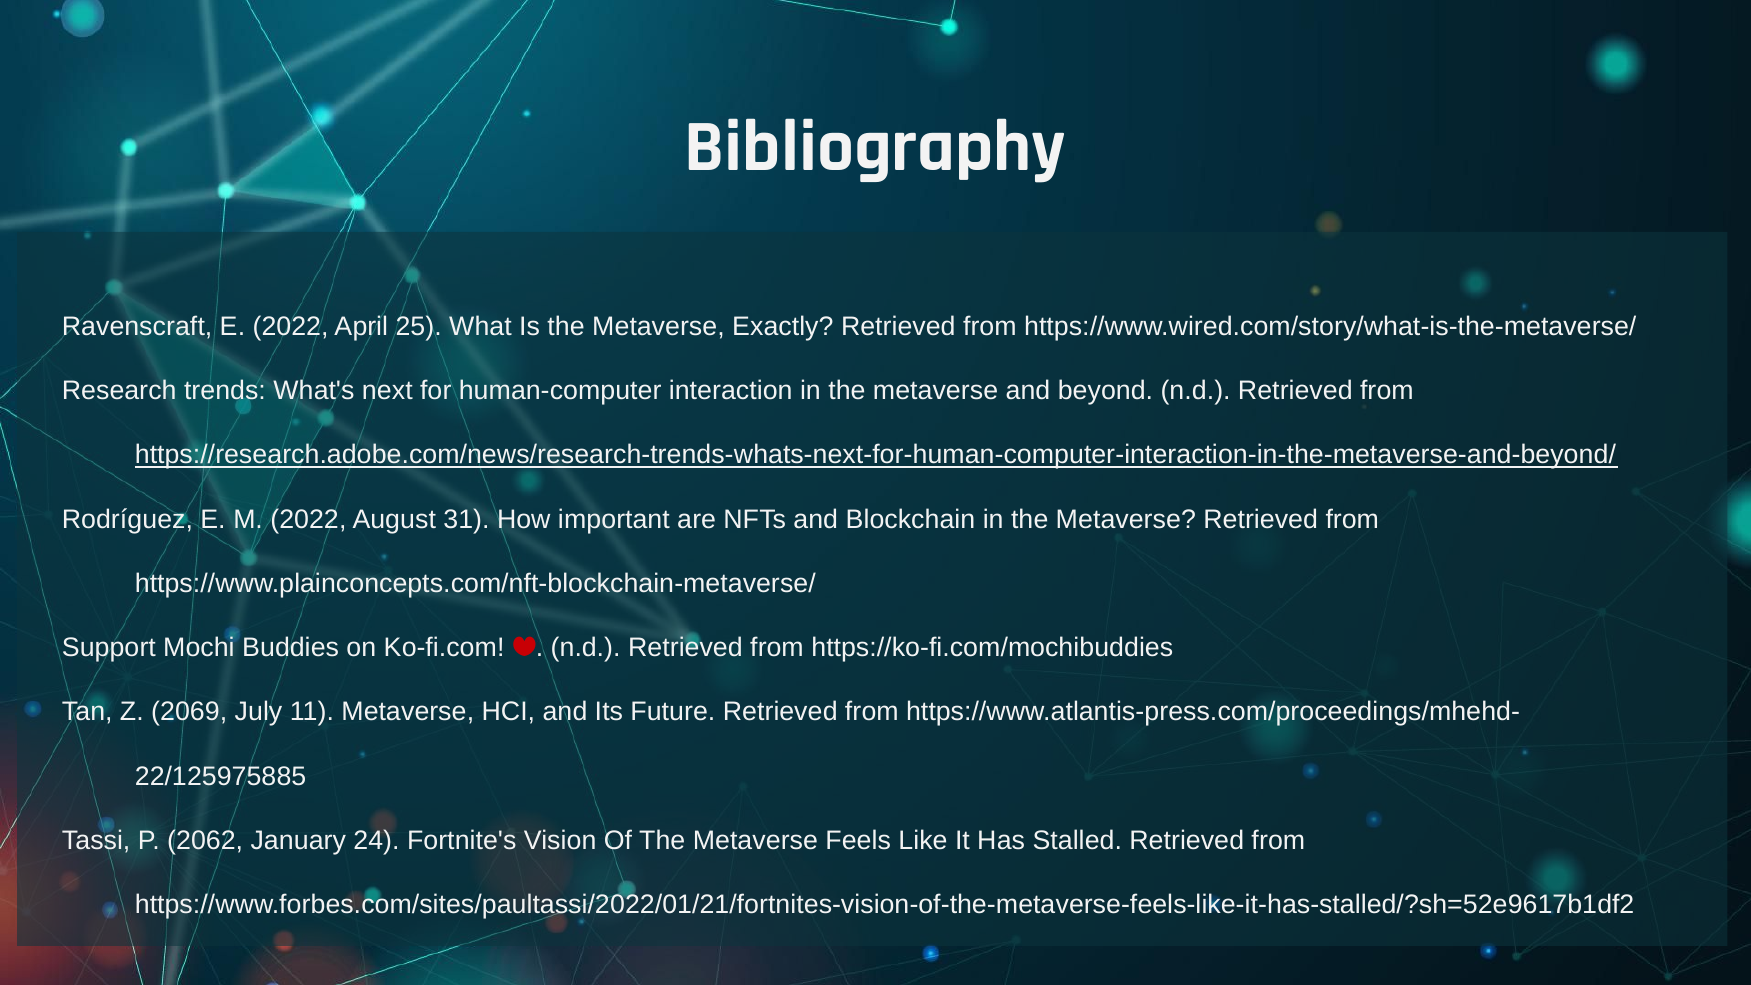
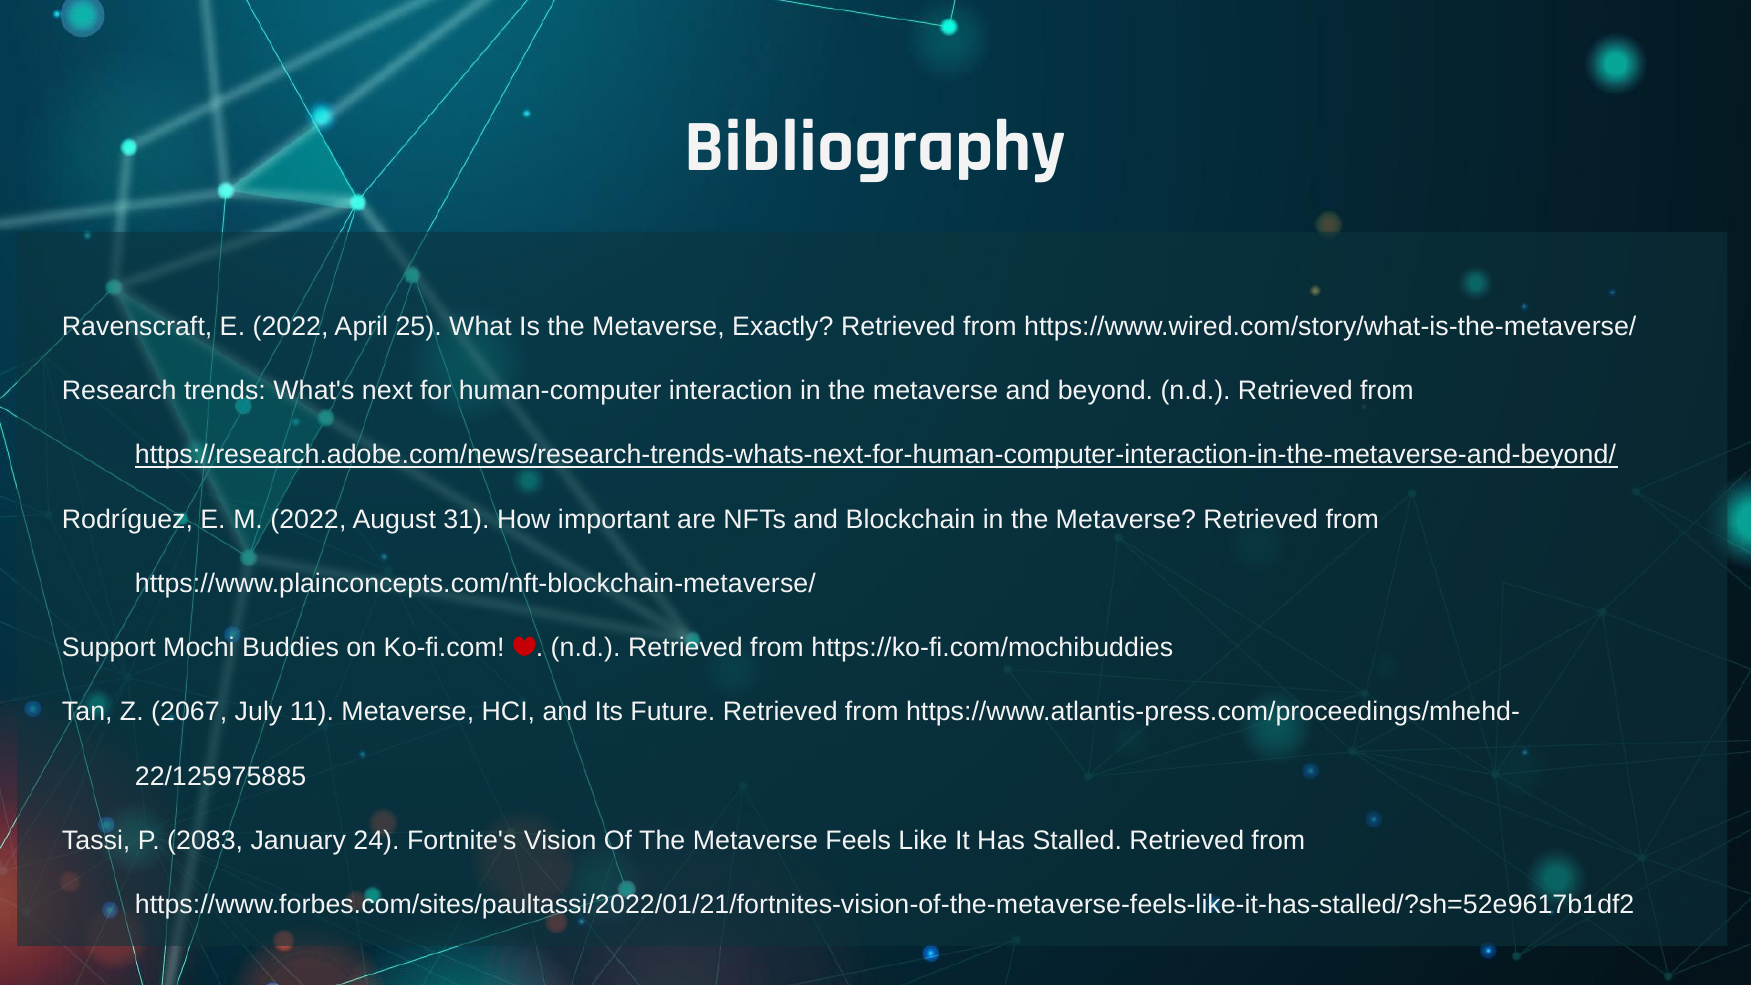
2069: 2069 -> 2067 (189, 712)
2062: 2062 -> 2083 (205, 841)
